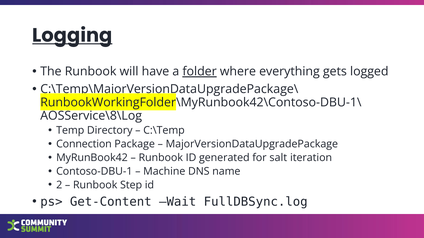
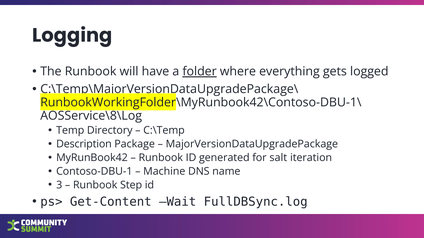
Logging underline: present -> none (72, 36)
Connection: Connection -> Description (84, 144)
2: 2 -> 3 (59, 185)
